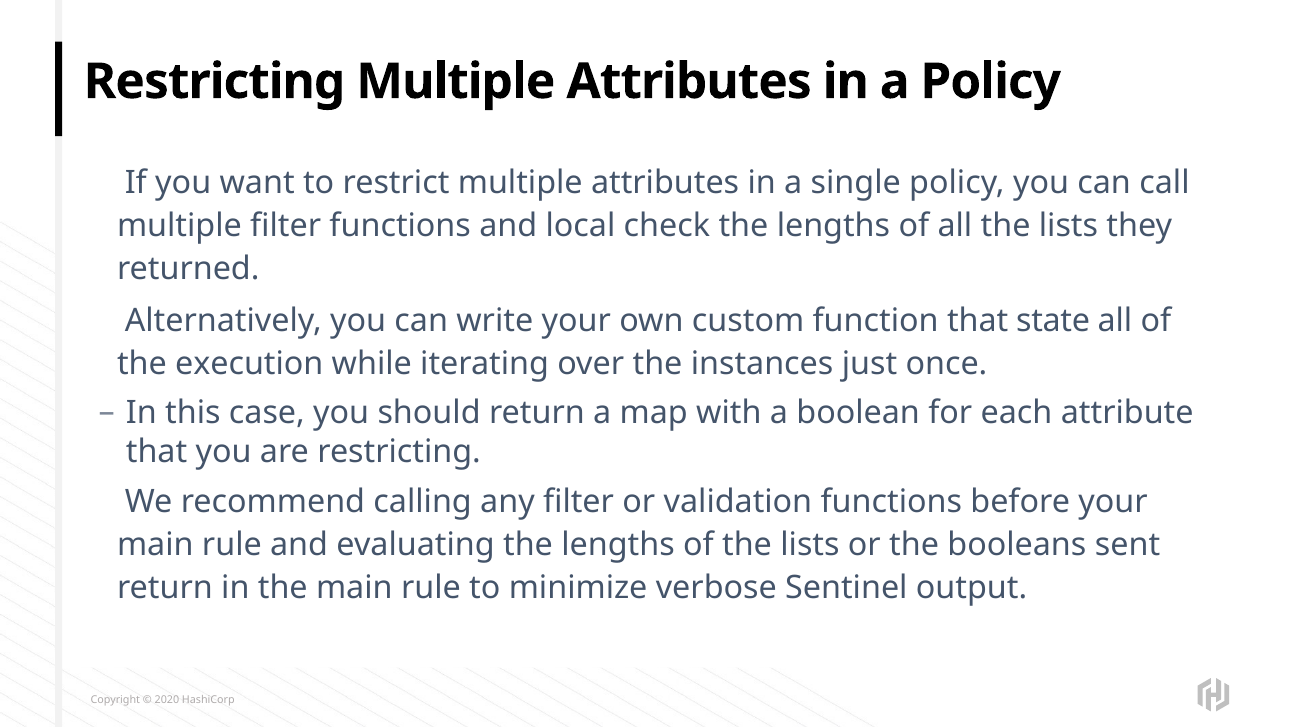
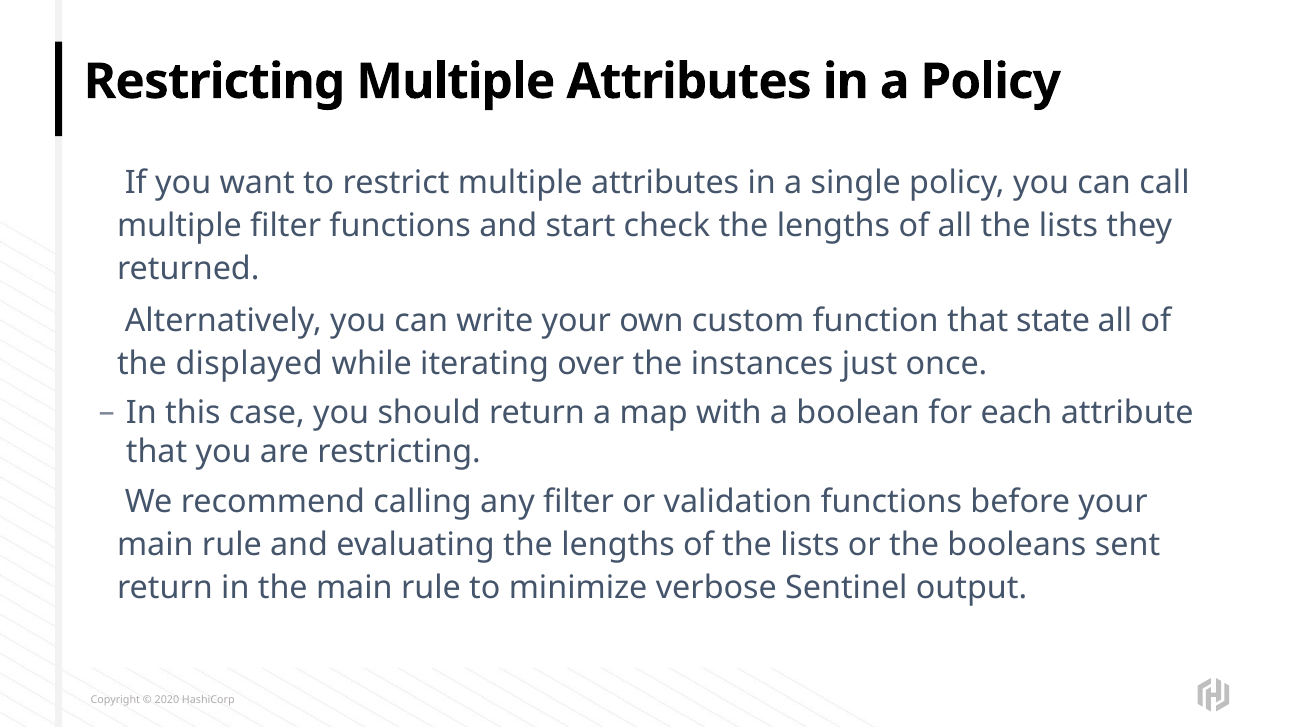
local: local -> start (581, 226)
execution: execution -> displayed (249, 364)
